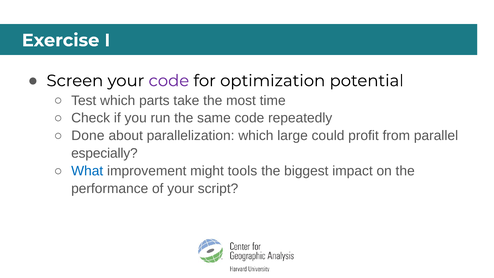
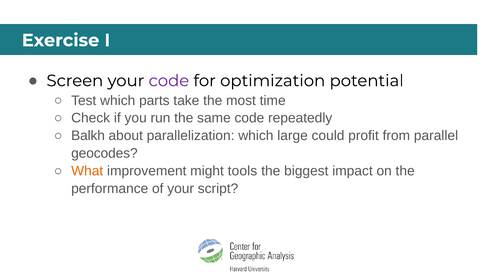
Done: Done -> Balkh (88, 136)
especially: especially -> geocodes (104, 153)
What colour: blue -> orange (87, 171)
